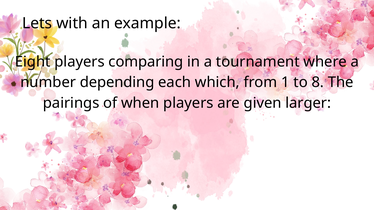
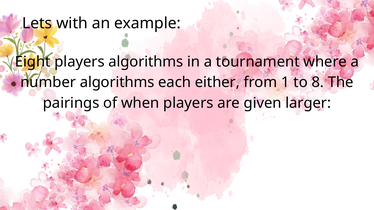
players comparing: comparing -> algorithms (146, 62)
number depending: depending -> algorithms (117, 82)
which: which -> either (217, 82)
